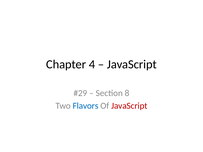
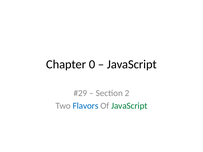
4: 4 -> 0 (92, 64)
8: 8 -> 2 (127, 93)
JavaScript colour: red -> green (129, 106)
